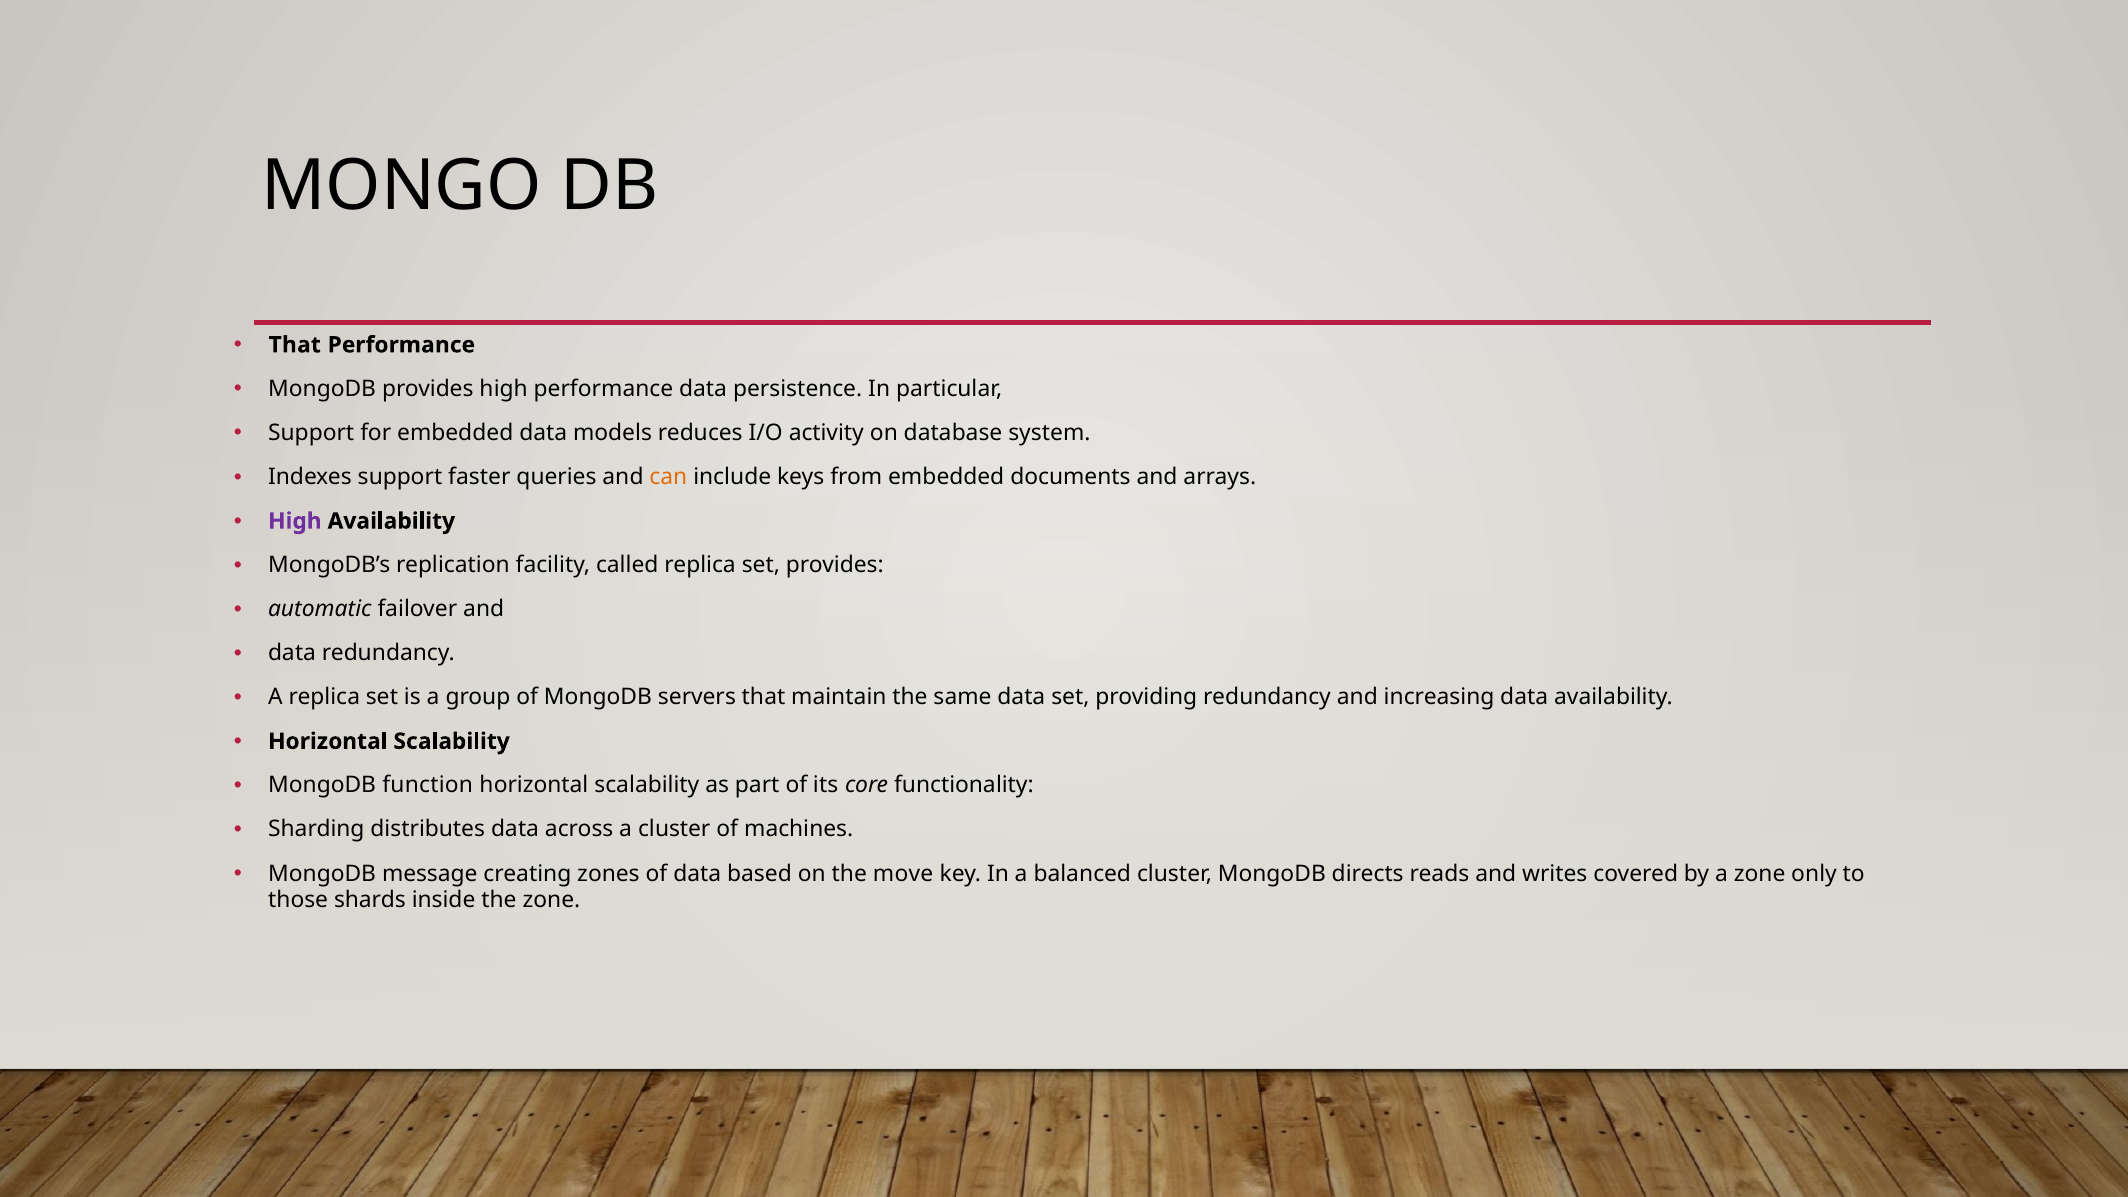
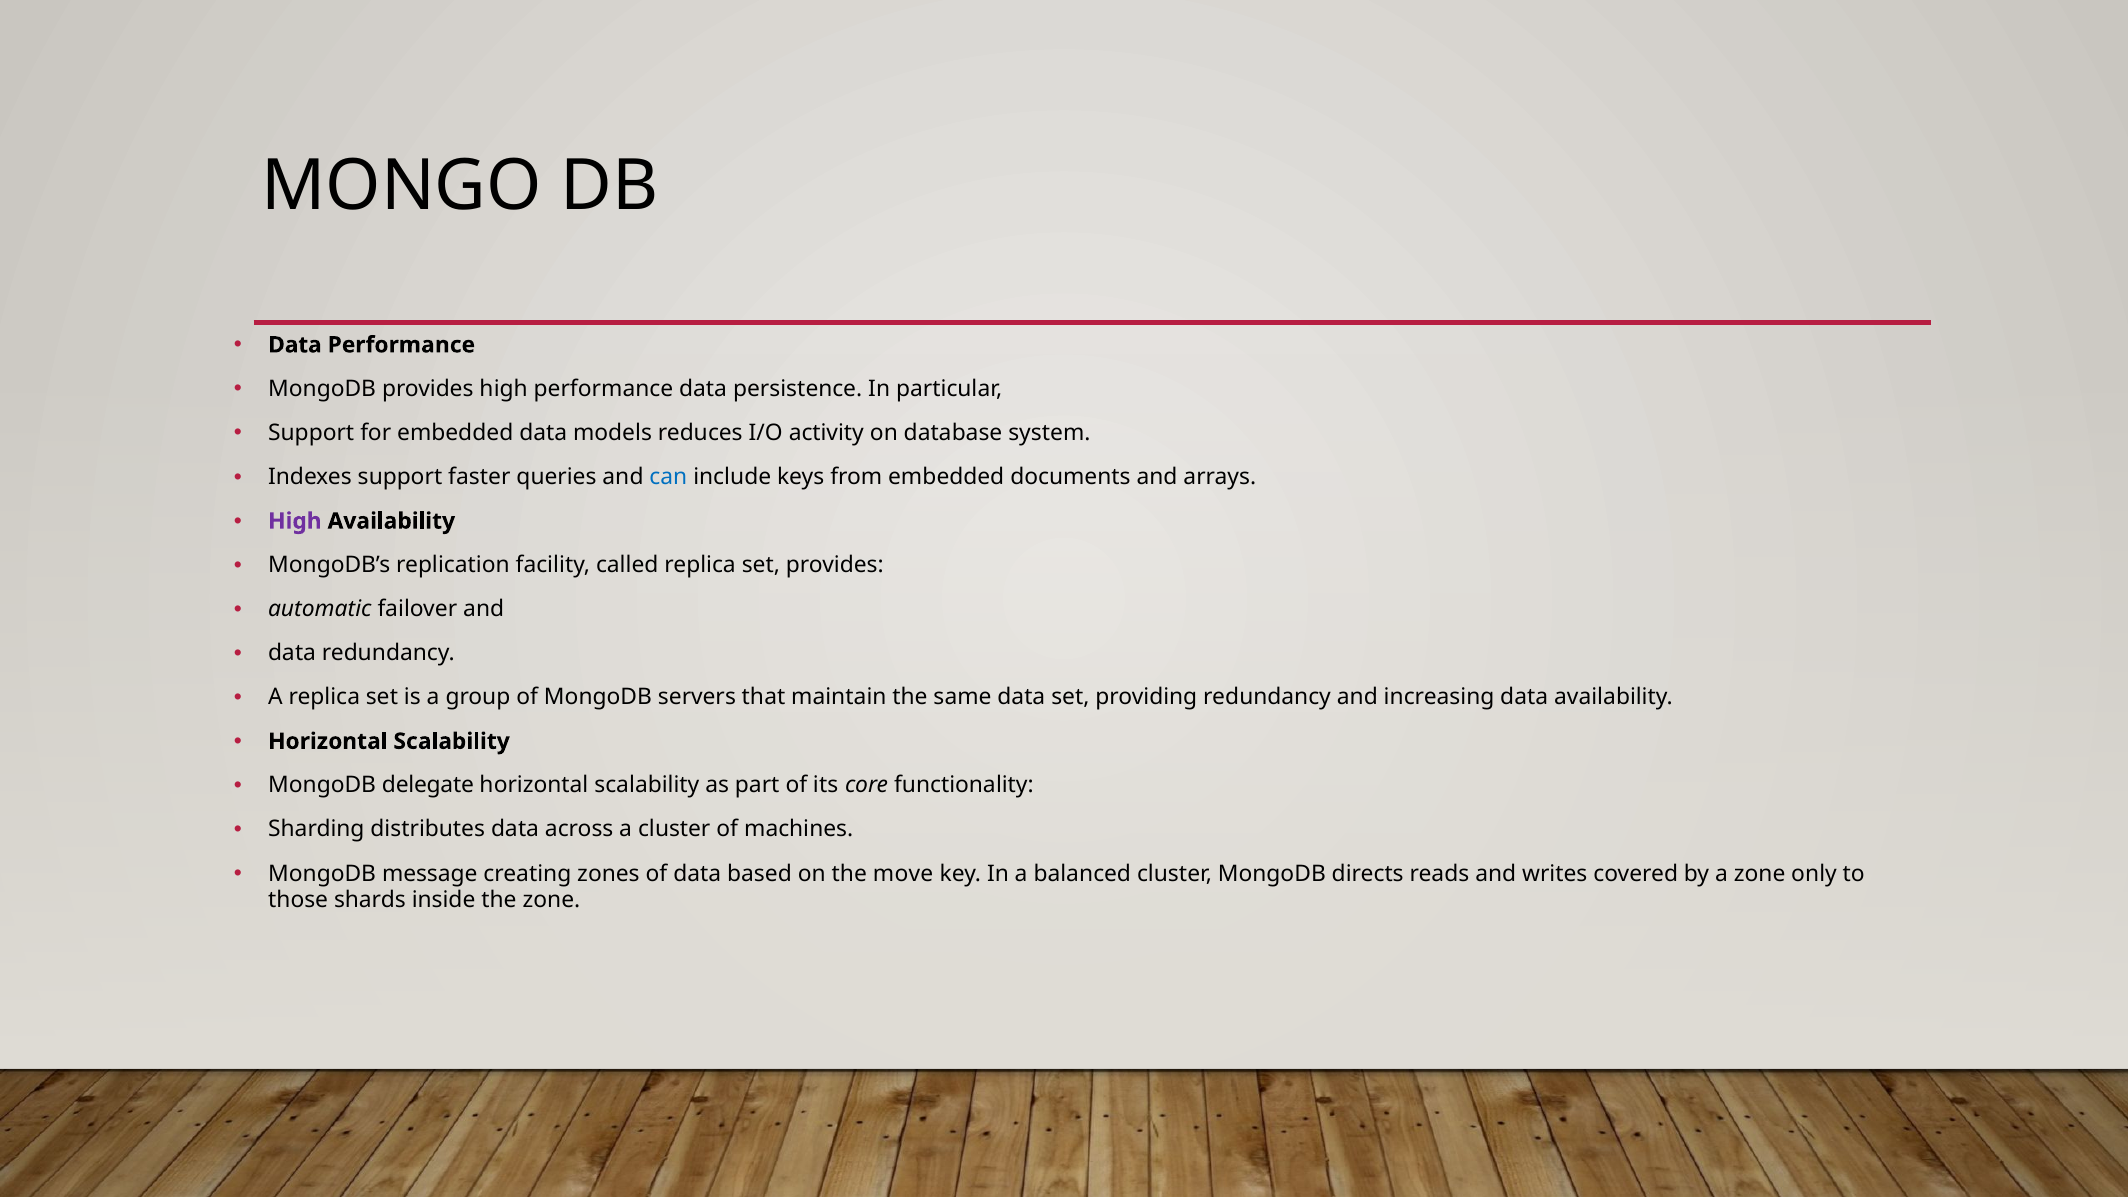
That: That -> Data (295, 345)
can colour: orange -> blue (668, 477)
function: function -> delegate (428, 785)
